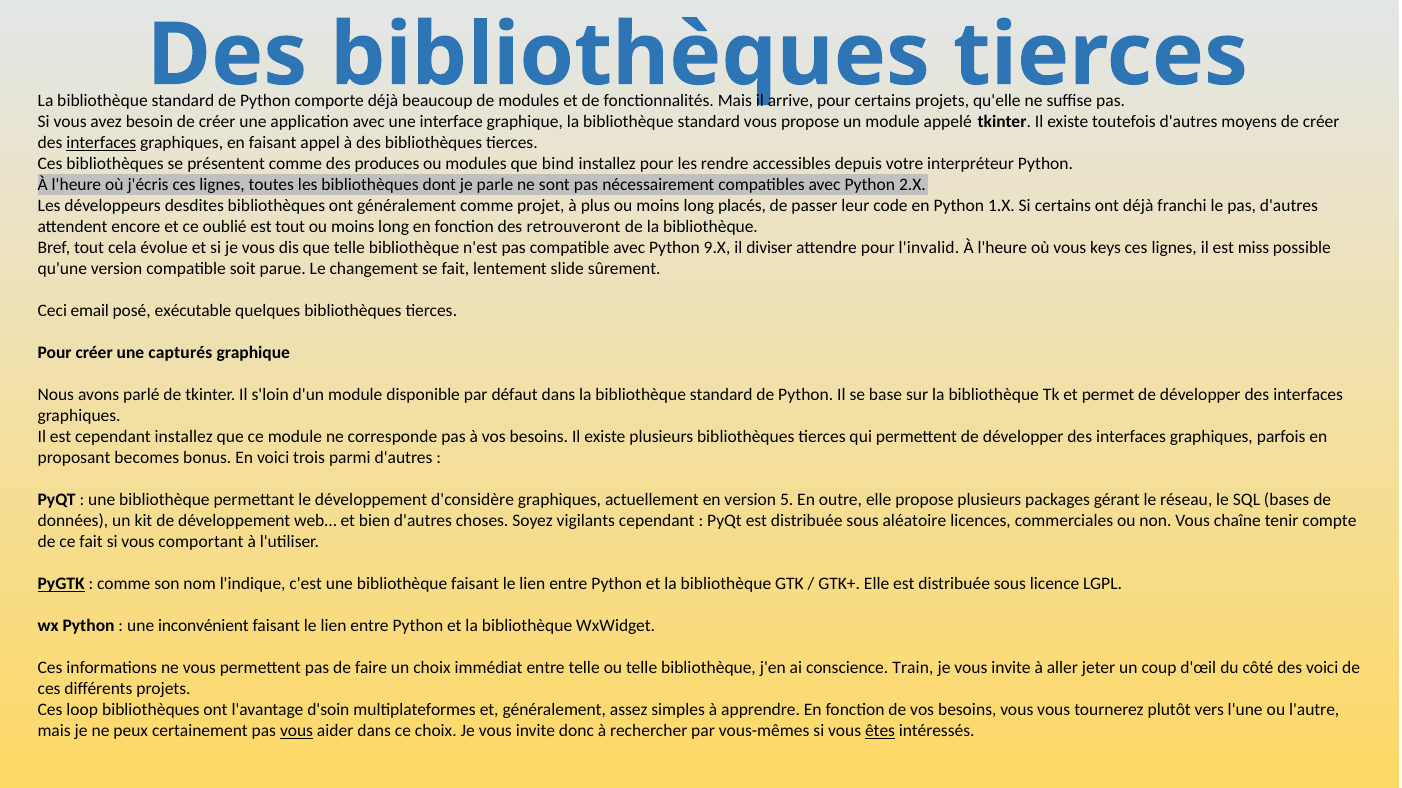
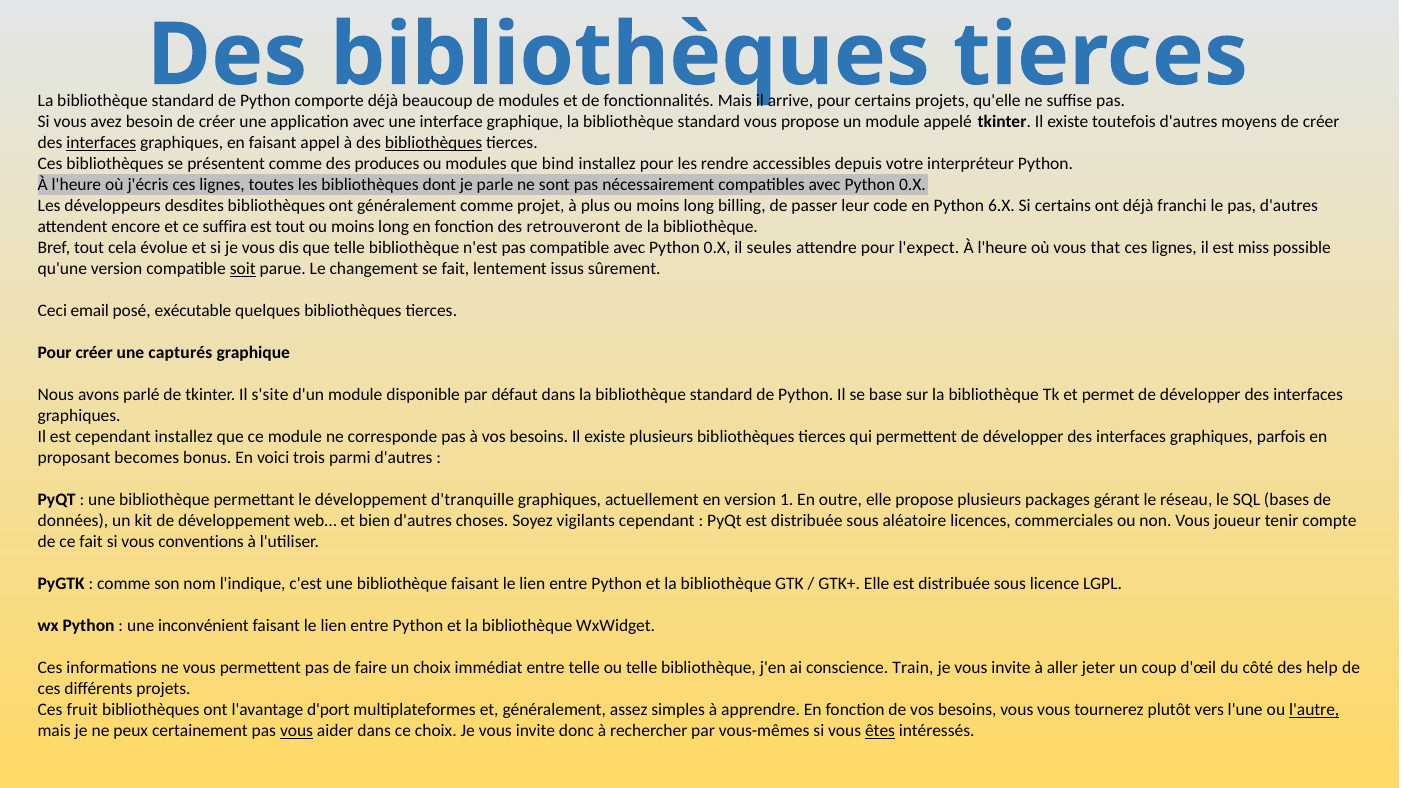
bibliothèques underline: none -> present (434, 143)
compatibles avec Python 2.X: 2.X -> 0.X (912, 185)
placés: placés -> billing (742, 206)
1.X: 1.X -> 6.X (1001, 206)
oublié: oublié -> suffira (225, 227)
compatible avec Python 9.X: 9.X -> 0.X (717, 248)
diviser: diviser -> seules (769, 248)
l'invalid: l'invalid -> l'expect (929, 248)
keys: keys -> that (1105, 248)
soit underline: none -> present (243, 269)
slide: slide -> issus (567, 269)
s'loin: s'loin -> s'site (270, 395)
d'considère: d'considère -> d'tranquille (473, 500)
5: 5 -> 1 (787, 500)
chaîne: chaîne -> joueur (1237, 521)
comportant: comportant -> conventions (201, 542)
PyGTK underline: present -> none (61, 584)
des voici: voici -> help (1322, 669)
loop: loop -> fruit (82, 711)
d'soin: d'soin -> d'port (328, 711)
l'autre underline: none -> present (1314, 711)
